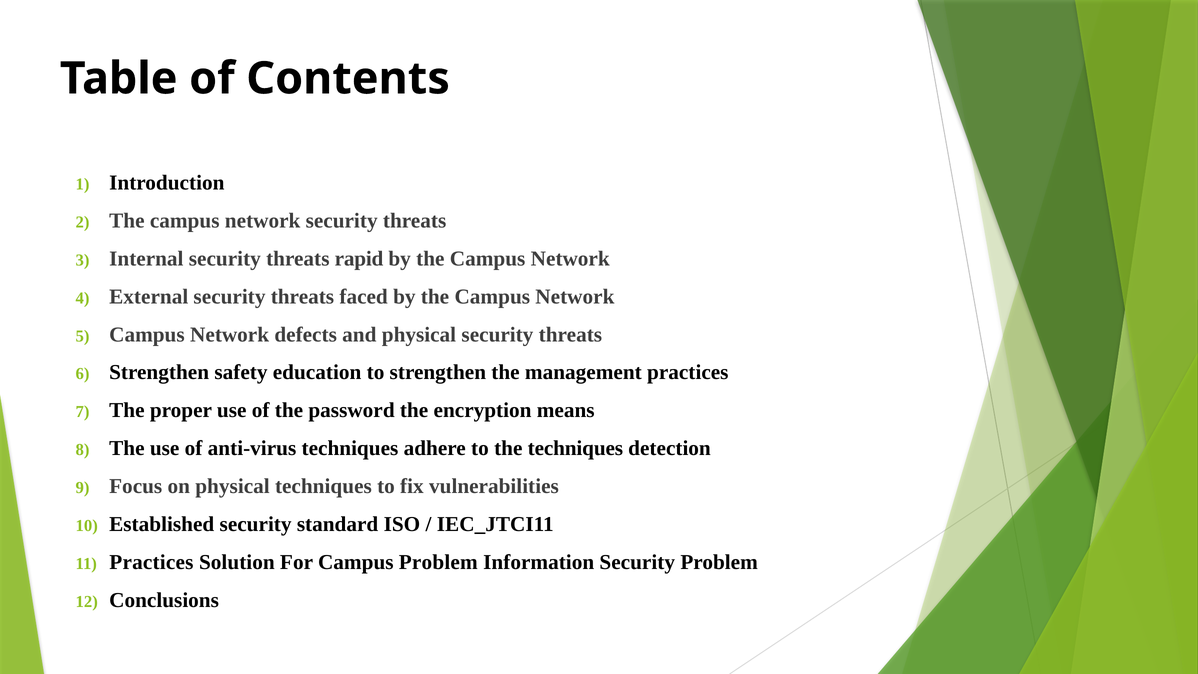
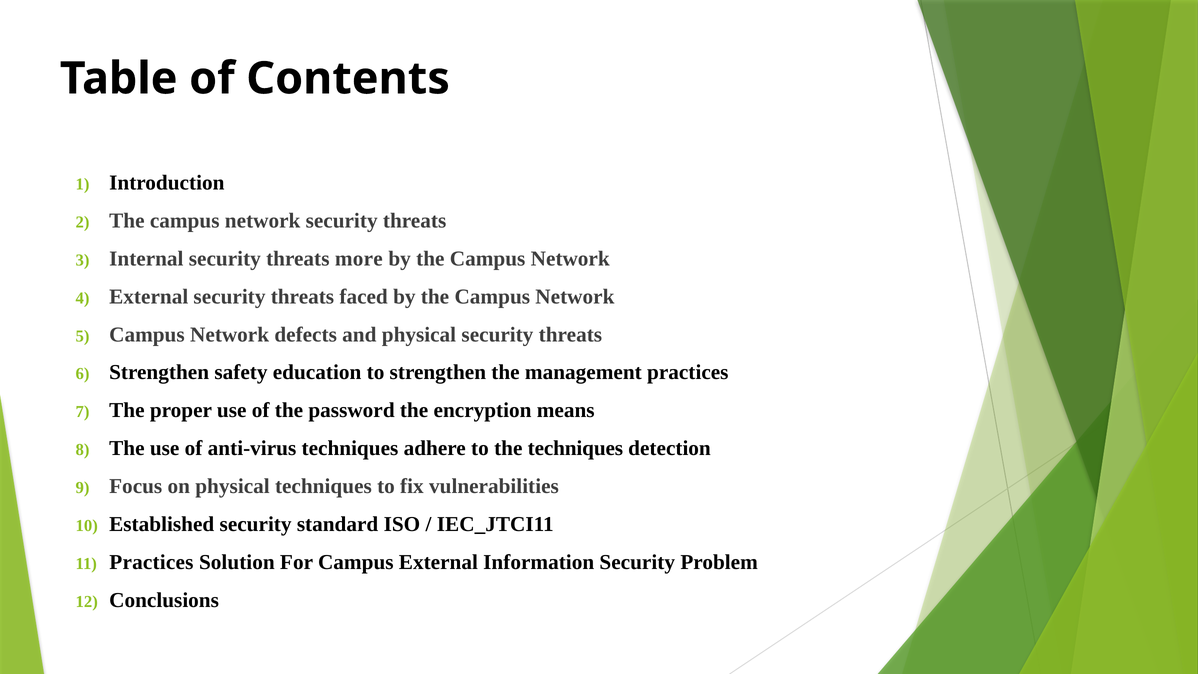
rapid: rapid -> more (359, 259)
Campus Problem: Problem -> External (438, 562)
